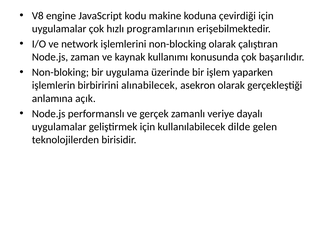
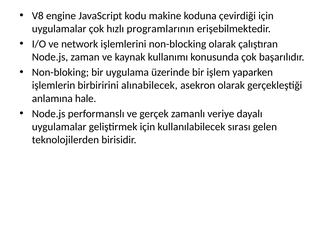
açık: açık -> hale (86, 99)
dilde: dilde -> sırası (239, 127)
